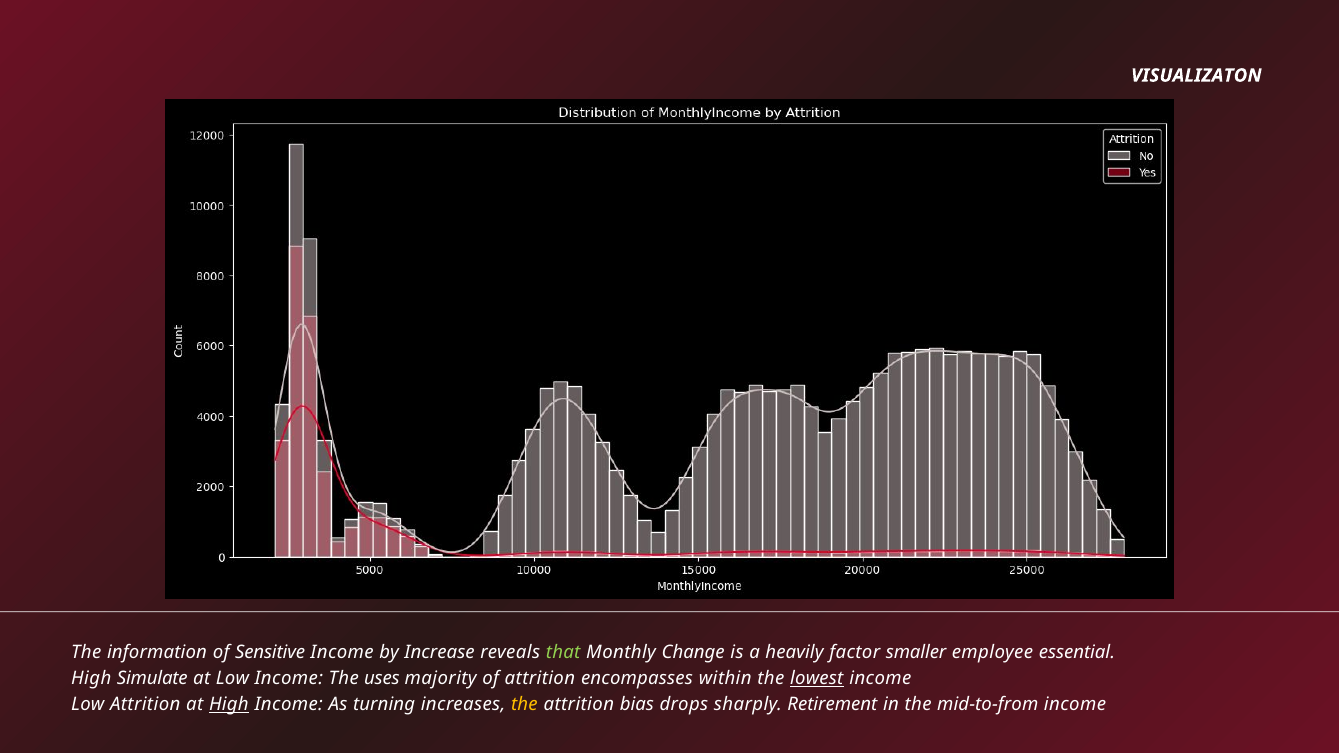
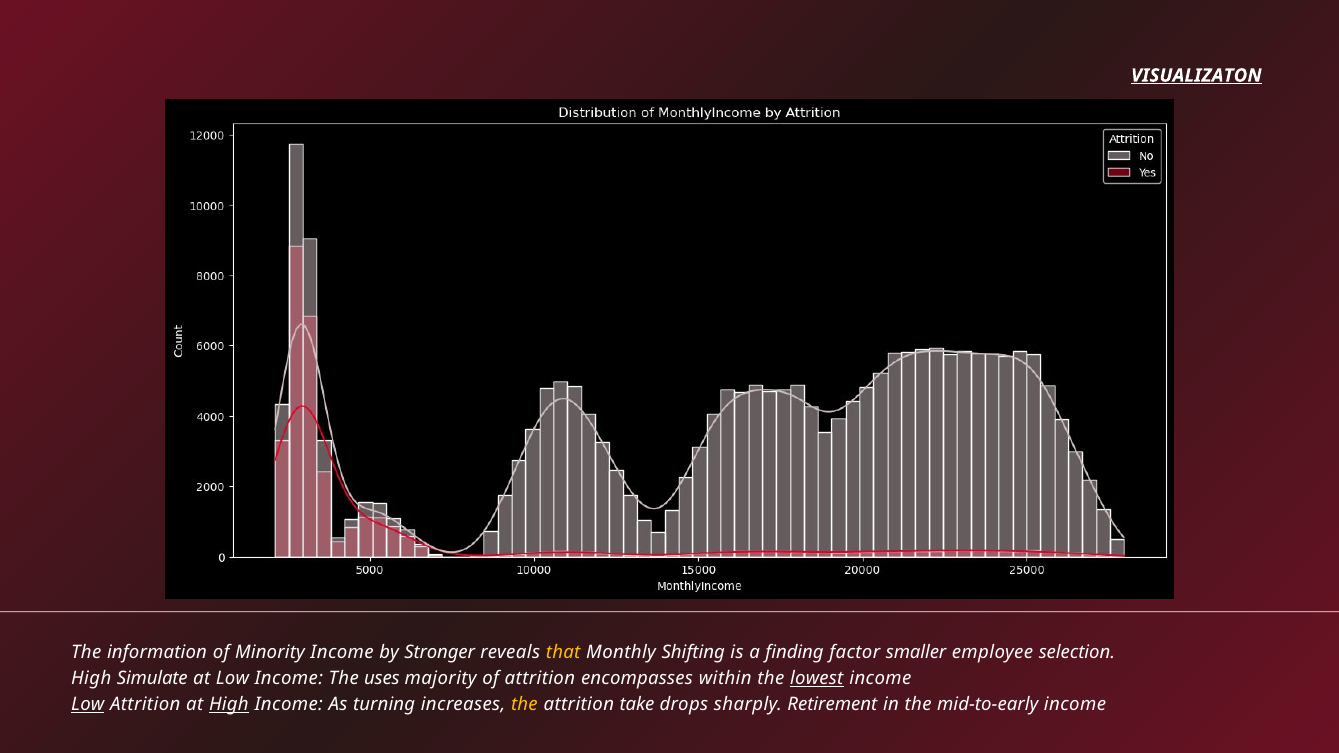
VISUALIZATON underline: none -> present (1196, 76)
Sensitive: Sensitive -> Minority (270, 652)
Increase: Increase -> Stronger (440, 652)
that colour: light green -> yellow (563, 652)
Change: Change -> Shifting (693, 652)
heavily: heavily -> finding (795, 652)
essential: essential -> selection (1077, 652)
Low underline: none -> present (88, 704)
bias: bias -> take (637, 704)
mid-to-from: mid-to-from -> mid-to-early (988, 704)
